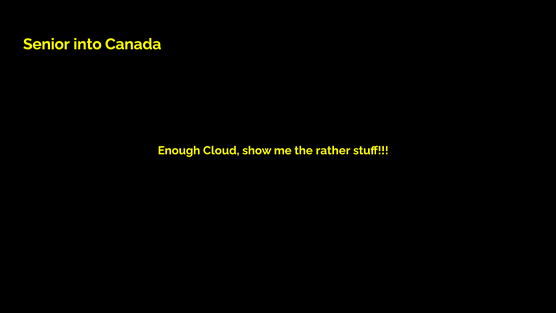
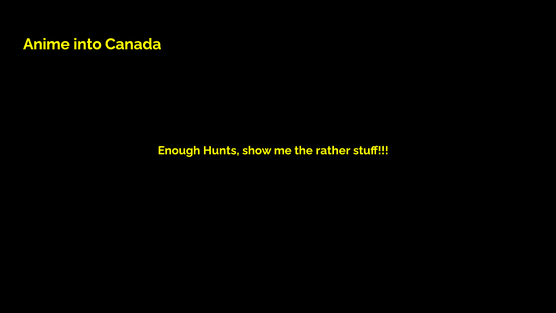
Senior: Senior -> Anime (46, 44)
Cloud: Cloud -> Hunts (221, 150)
